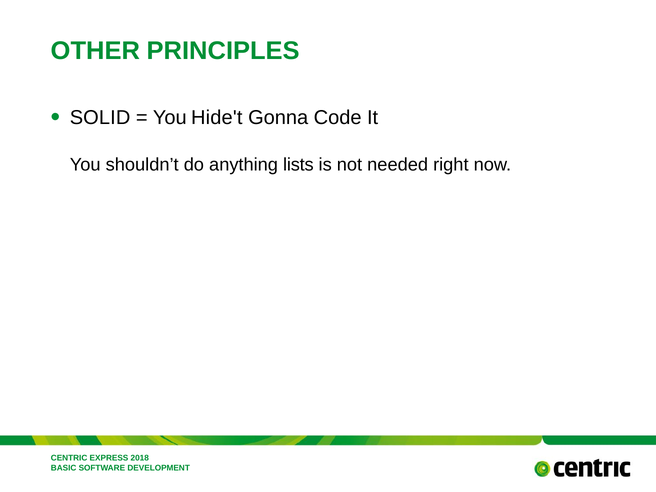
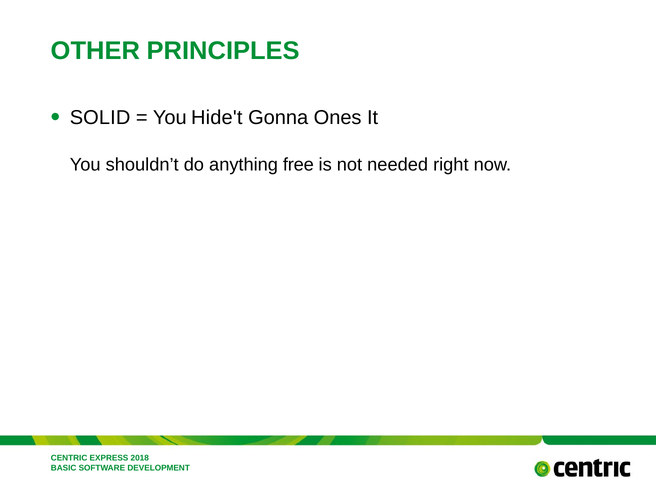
Code: Code -> Ones (338, 118)
lists: lists -> free (298, 165)
